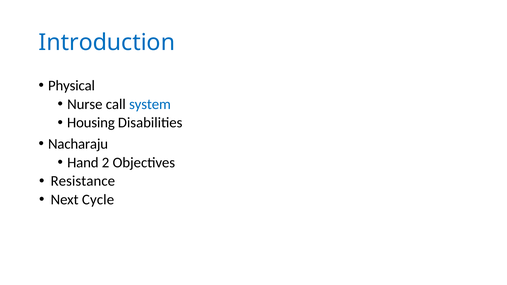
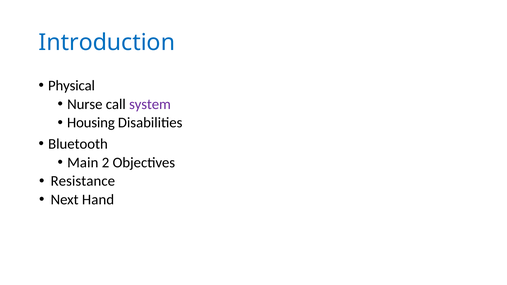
system colour: blue -> purple (150, 104)
Nacharaju: Nacharaju -> Bluetooth (78, 144)
Hand: Hand -> Main (83, 163)
Cycle: Cycle -> Hand (98, 200)
